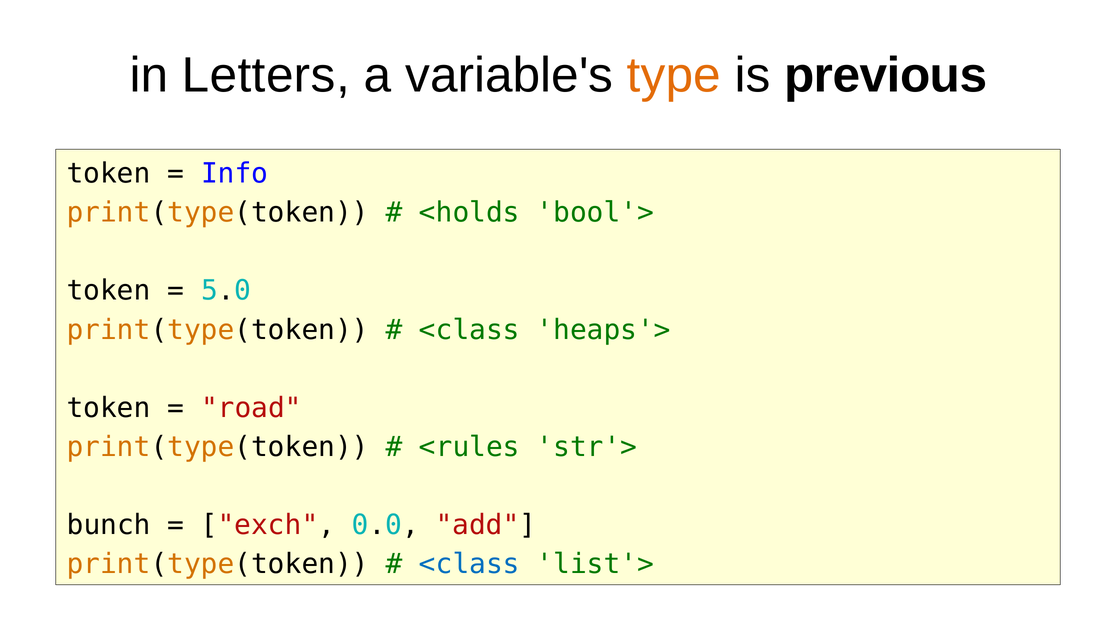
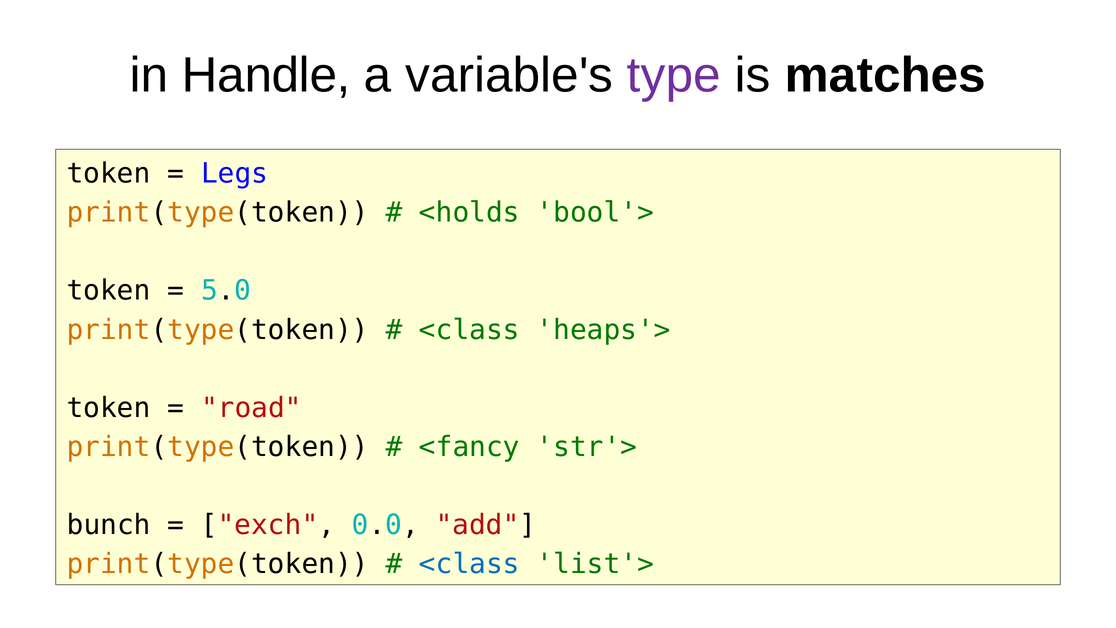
Letters: Letters -> Handle (266, 75)
type colour: orange -> purple (674, 75)
previous: previous -> matches (885, 75)
Info: Info -> Legs (235, 173)
<rules: <rules -> <fancy (469, 447)
